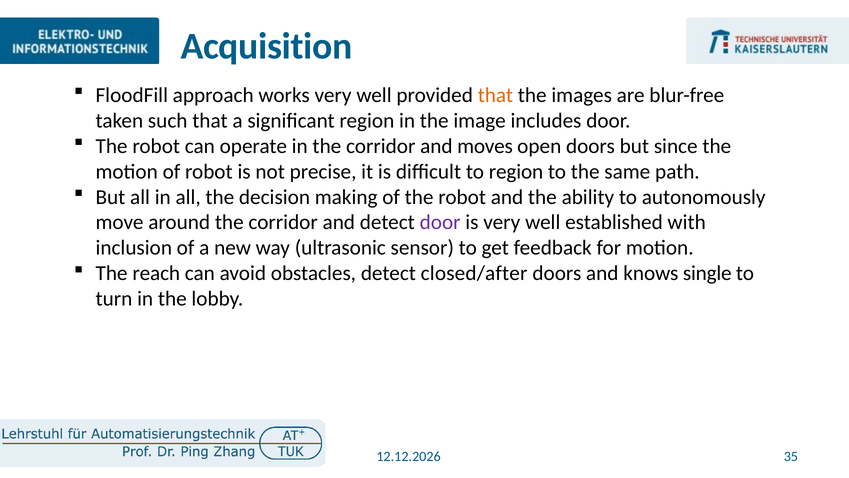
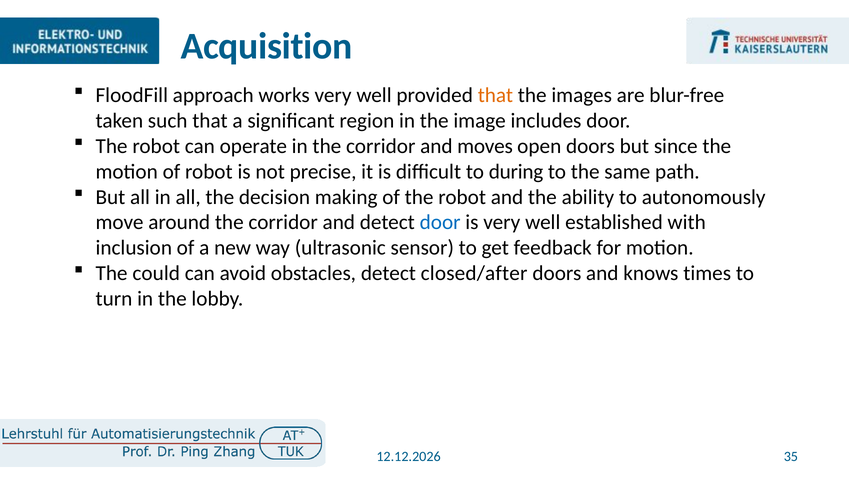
to region: region -> during (516, 171)
door colour: purple -> blue (440, 222)
reach: reach -> could (156, 273)
single: single -> times (707, 273)
